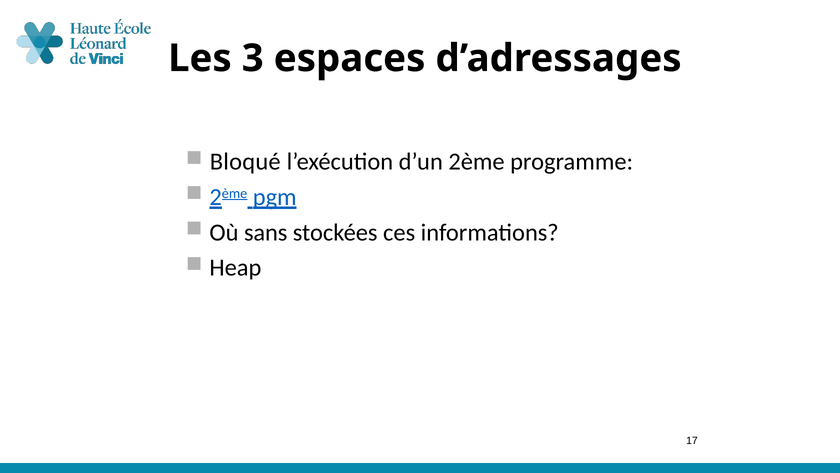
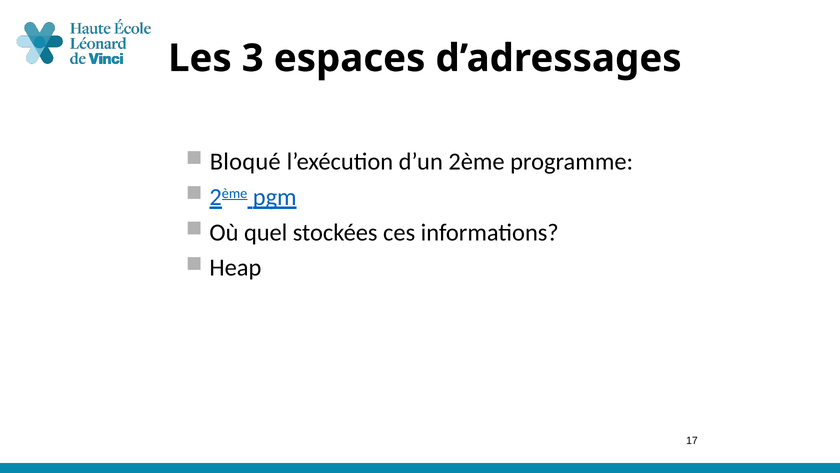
sans: sans -> quel (266, 232)
